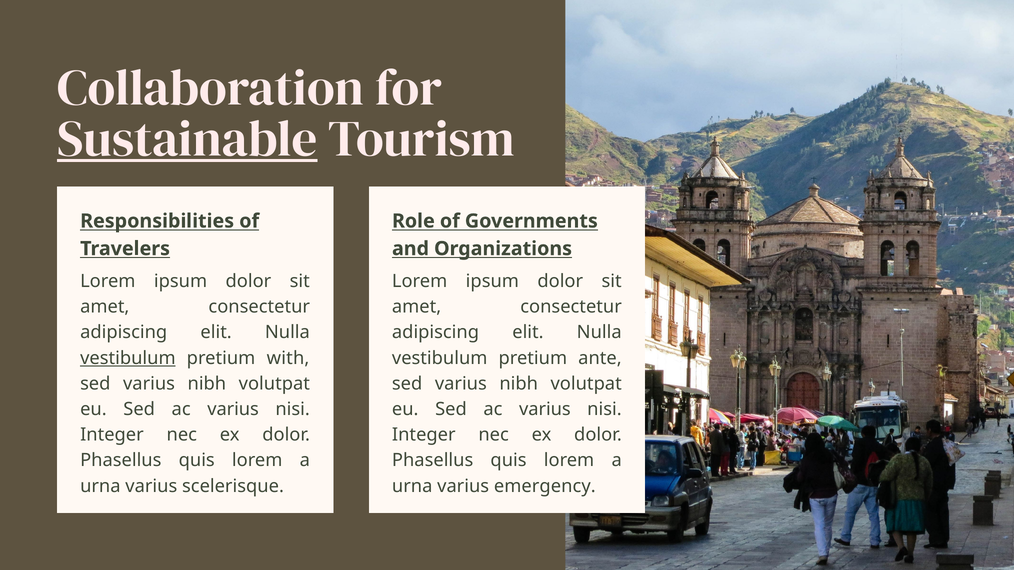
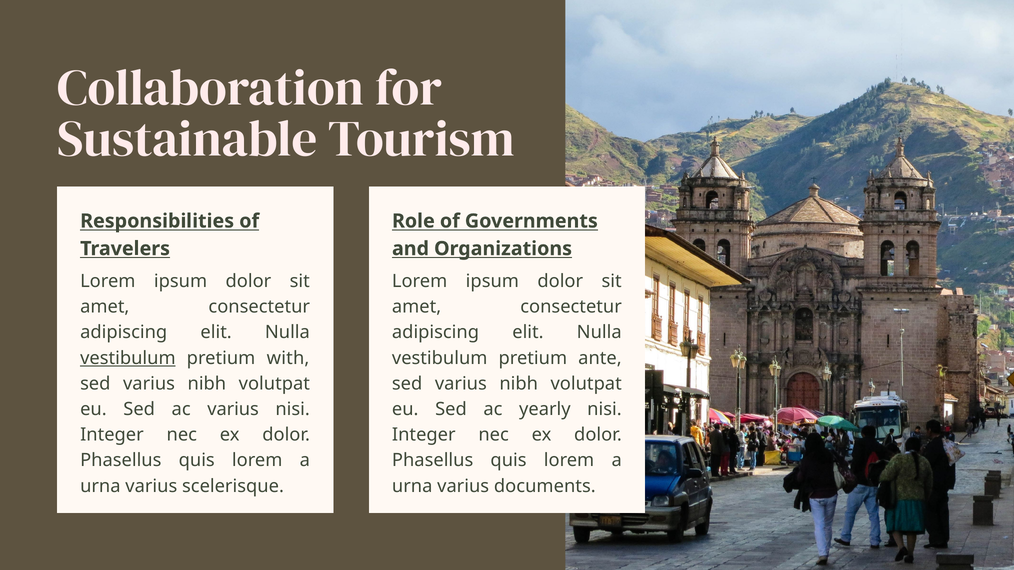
Sustainable underline: present -> none (187, 139)
varius: varius -> yearly (545, 409)
emergency: emergency -> documents (545, 486)
